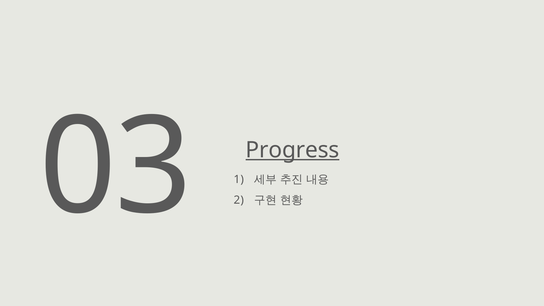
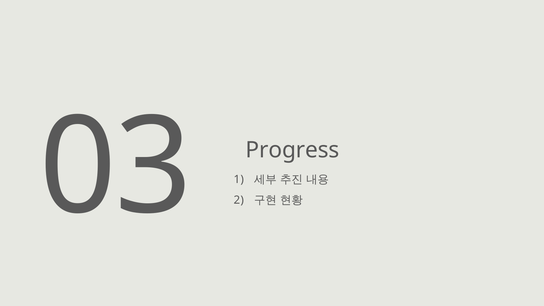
Progress underline: present -> none (292, 150)
